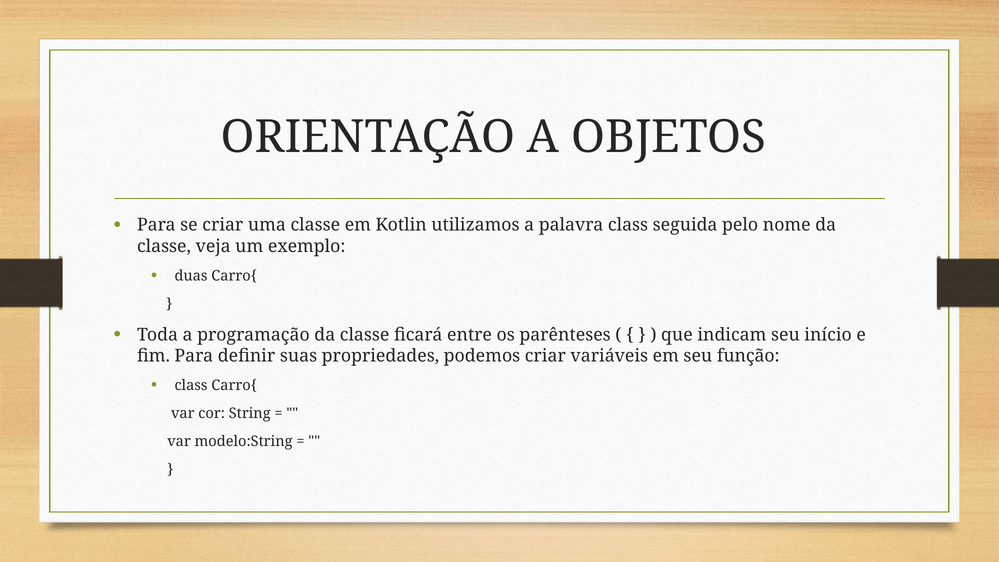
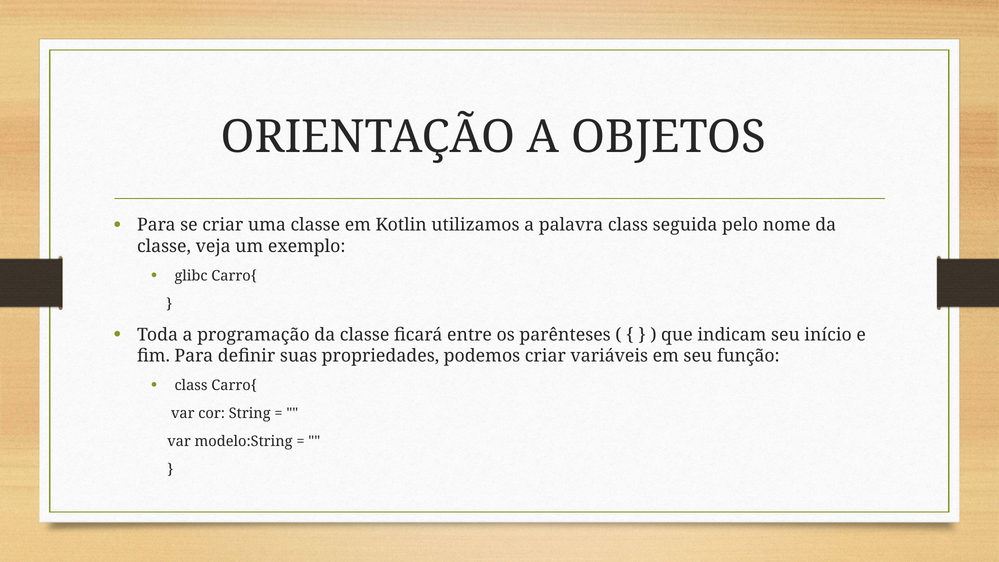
duas: duas -> glibc (191, 276)
